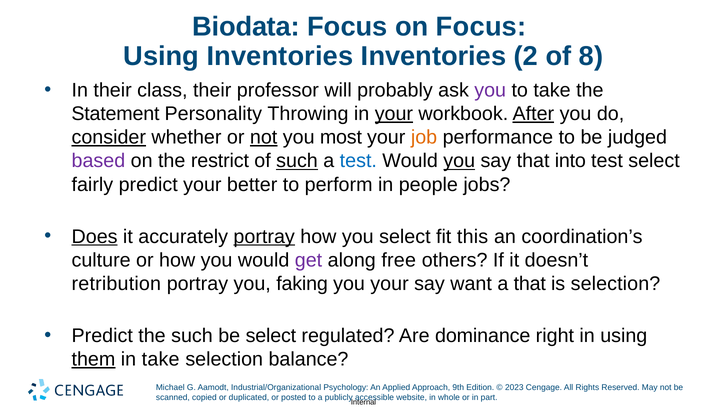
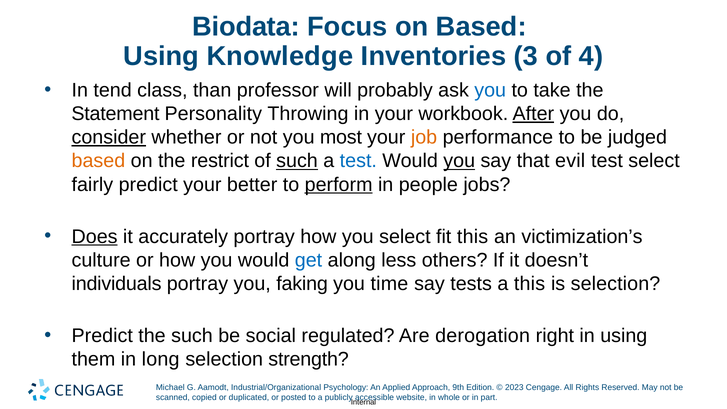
on Focus: Focus -> Based (481, 27)
Using Inventories: Inventories -> Knowledge (280, 56)
2: 2 -> 3 (526, 56)
8: 8 -> 4 (591, 56)
In their: their -> tend (113, 90)
class their: their -> than (212, 90)
you colour: purple -> blue (490, 90)
your underline: present -> none (394, 114)
not underline: present -> none (264, 137)
based colour: purple -> orange (98, 161)
into: into -> evil (570, 161)
perform underline: none -> present (339, 185)
portray underline: present -> none (264, 236)
coordination’s: coordination’s -> victimization’s (582, 236)
get colour: purple -> blue (309, 260)
free: free -> less (399, 260)
retribution: retribution -> individuals (117, 284)
you your: your -> time (389, 284)
want: want -> tests (471, 284)
a that: that -> this (530, 284)
be select: select -> social (271, 336)
dominance: dominance -> derogation (483, 336)
them underline: present -> none (93, 359)
in take: take -> long (161, 359)
balance: balance -> strength (309, 359)
